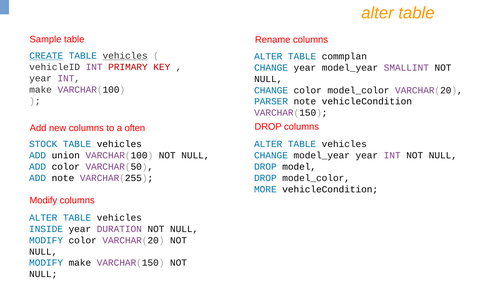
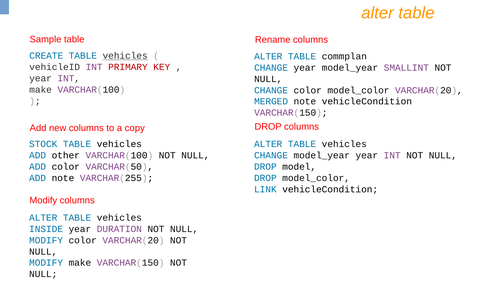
CREATE underline: present -> none (46, 56)
PARSER: PARSER -> MERGED (271, 101)
often: often -> copy (135, 128)
union: union -> other (66, 155)
MORE: MORE -> LINK (265, 189)
